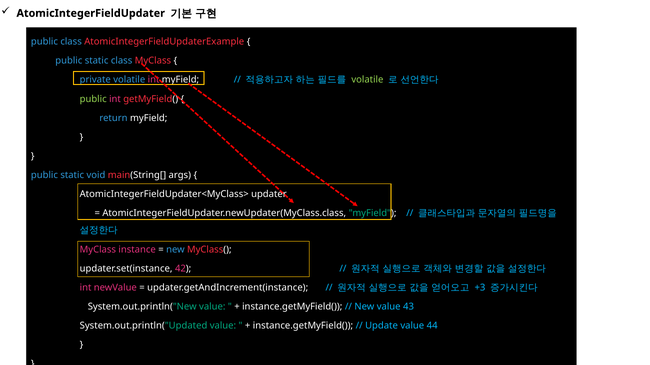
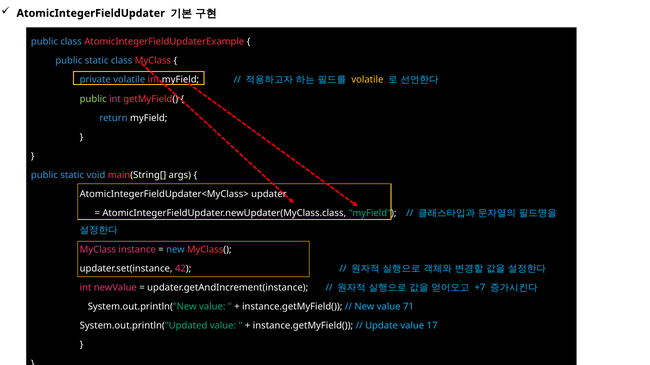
volatile colour: light green -> yellow (367, 80)
+3: +3 -> +7 (480, 288)
value 43: 43 -> 71 (408, 307)
44: 44 -> 17 (432, 326)
